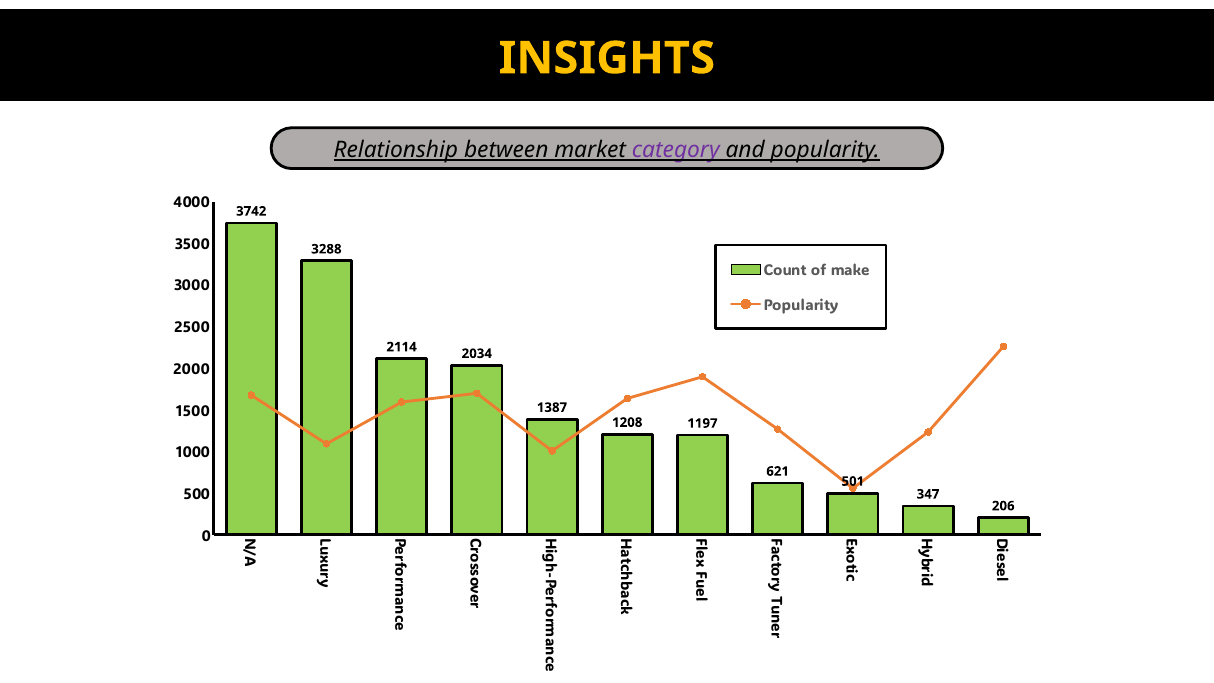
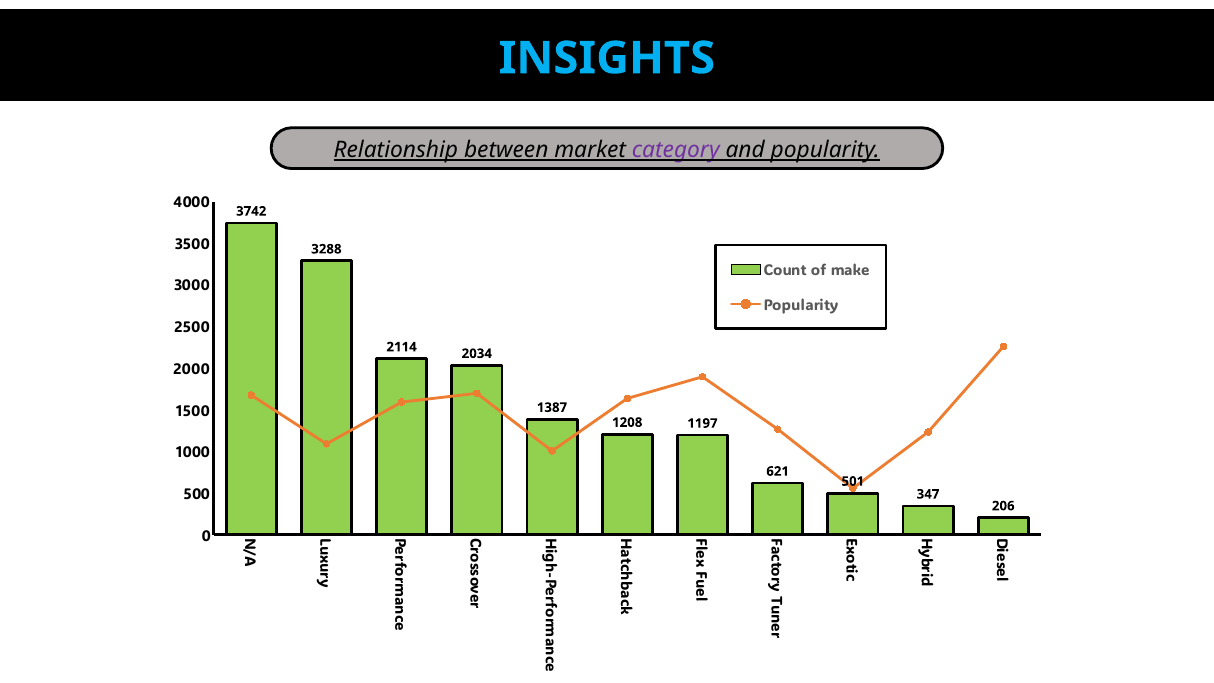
INSIGHTS colour: yellow -> light blue (607, 58)
